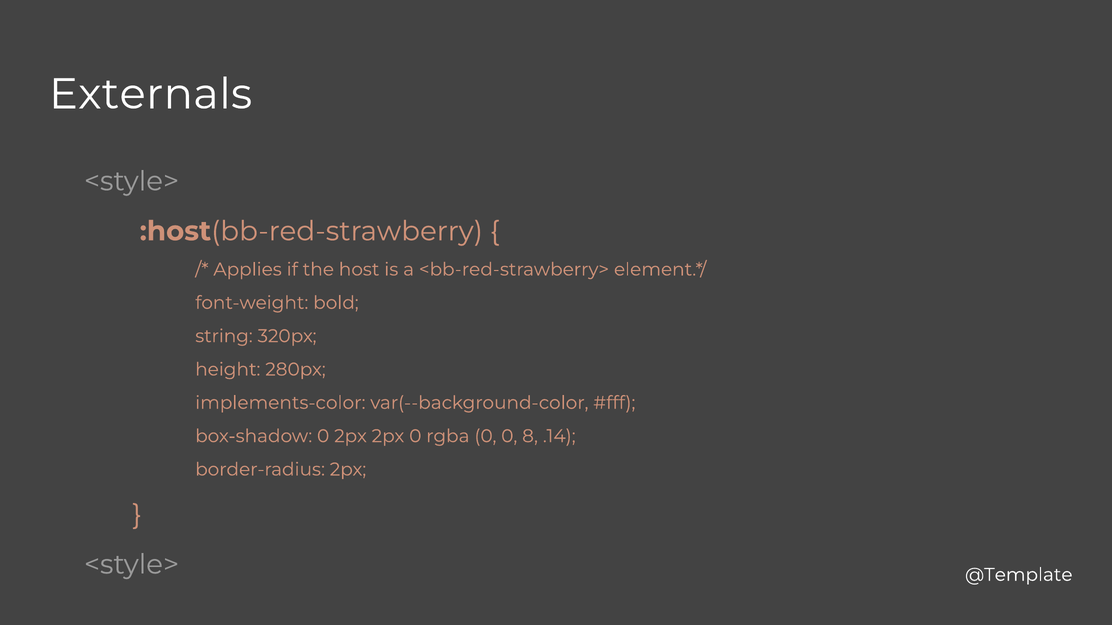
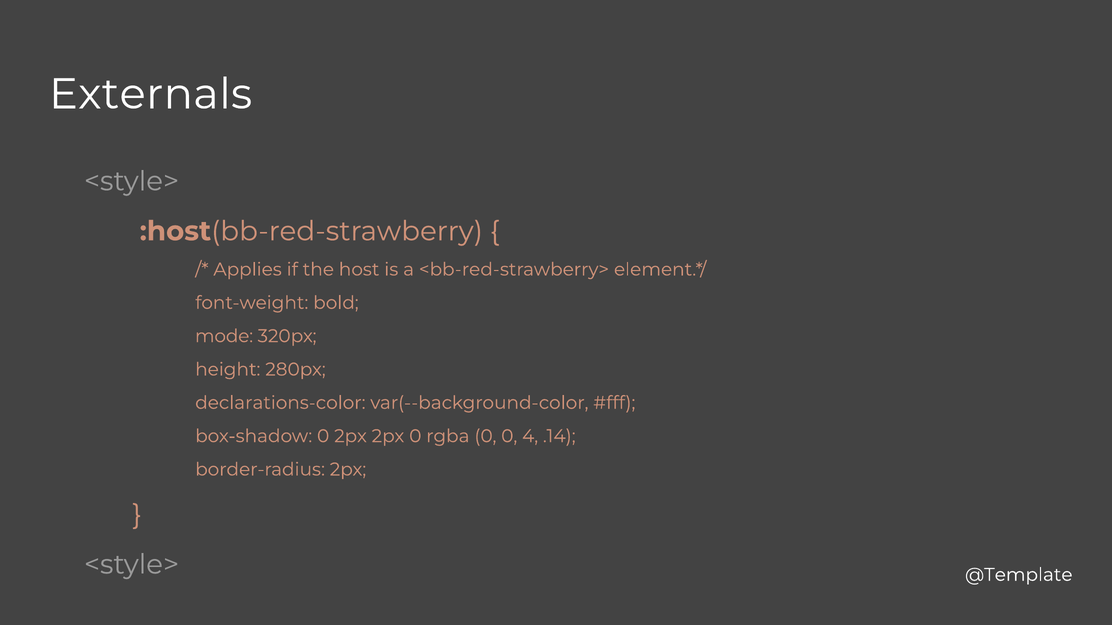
string: string -> mode (224, 336)
implements-color: implements-color -> declarations-color (280, 403)
8: 8 -> 4 (530, 436)
